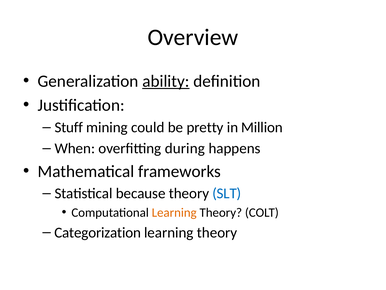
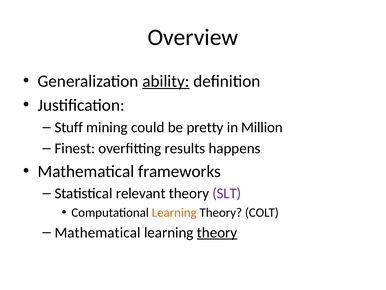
When: When -> Finest (75, 148)
during: during -> results (185, 148)
because: because -> relevant (141, 193)
SLT colour: blue -> purple (227, 193)
Categorization: Categorization -> Mathematical (98, 232)
theory underline: none -> present (217, 232)
